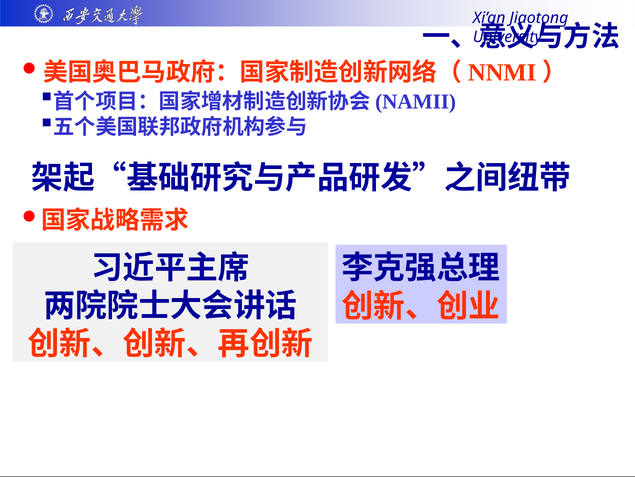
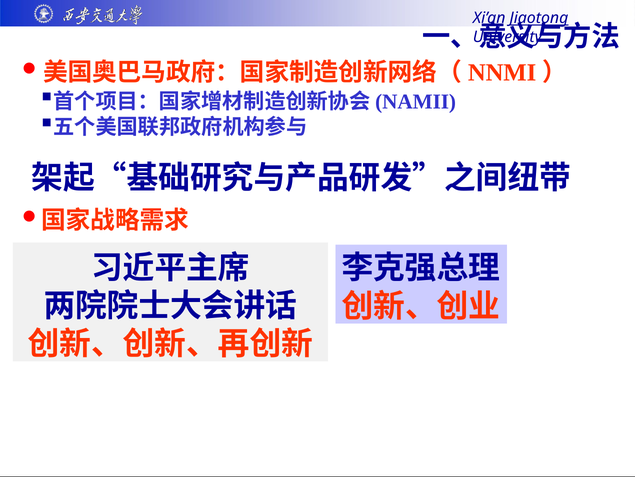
Jiaotong underline: none -> present (539, 18)
